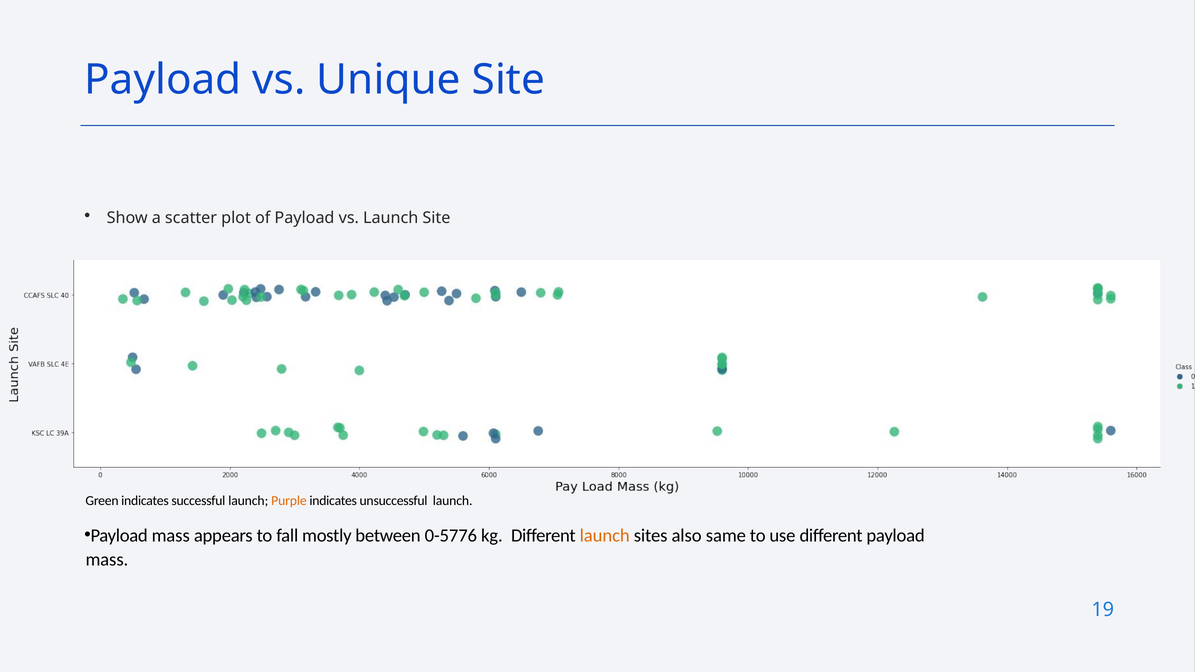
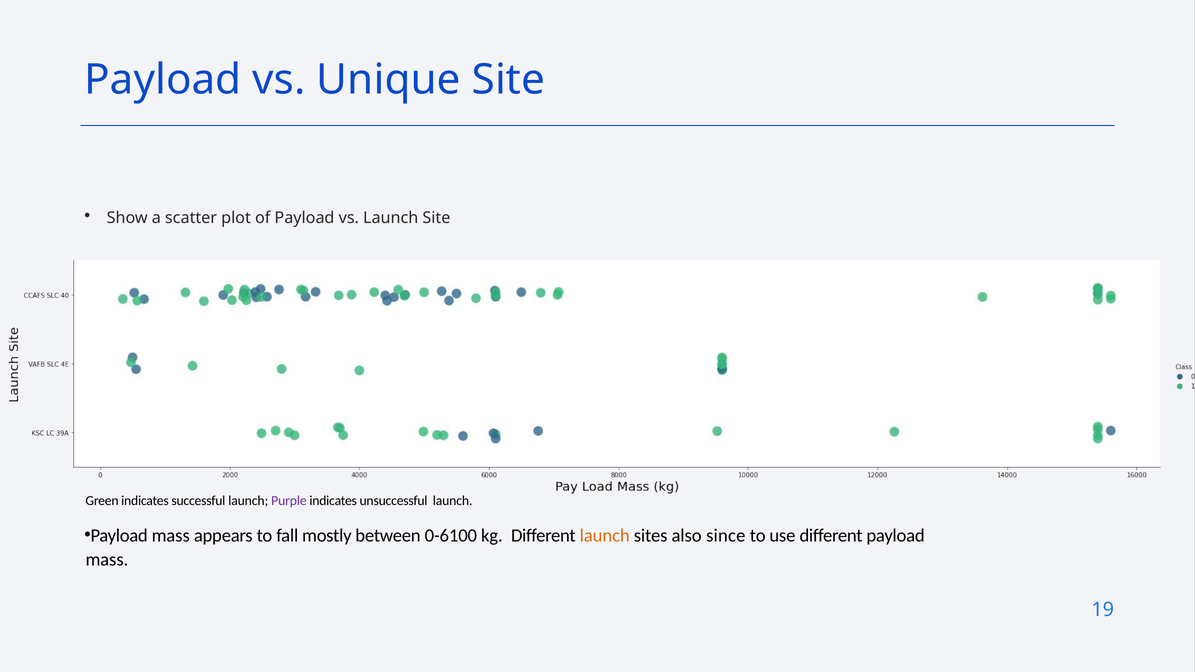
Purple colour: orange -> purple (289, 501)
0-5776: 0-5776 -> 0-6100 (451, 536)
same: same -> since (726, 536)
